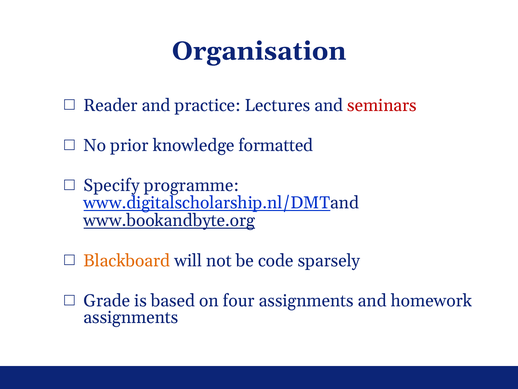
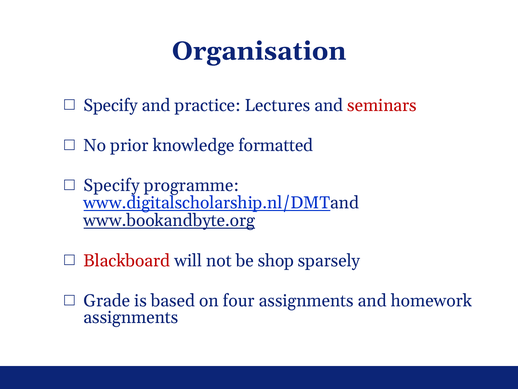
Reader: Reader -> Specify (111, 105)
Blackboard colour: orange -> red (127, 260)
code: code -> shop (276, 260)
